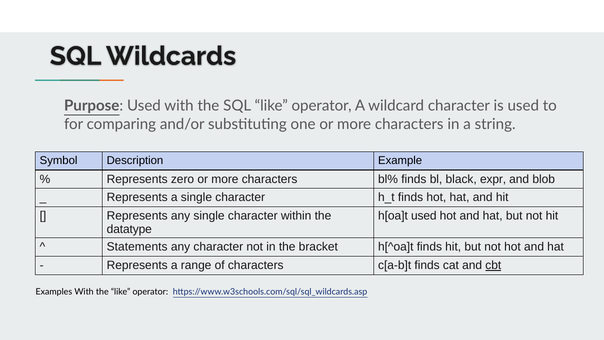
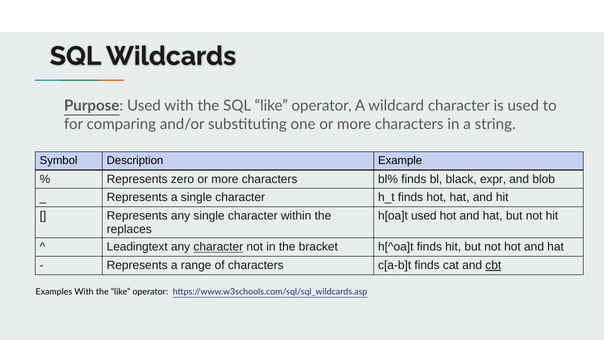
datatype: datatype -> replaces (129, 229)
Statements: Statements -> Leadingtext (137, 247)
character underline: none -> present (218, 247)
